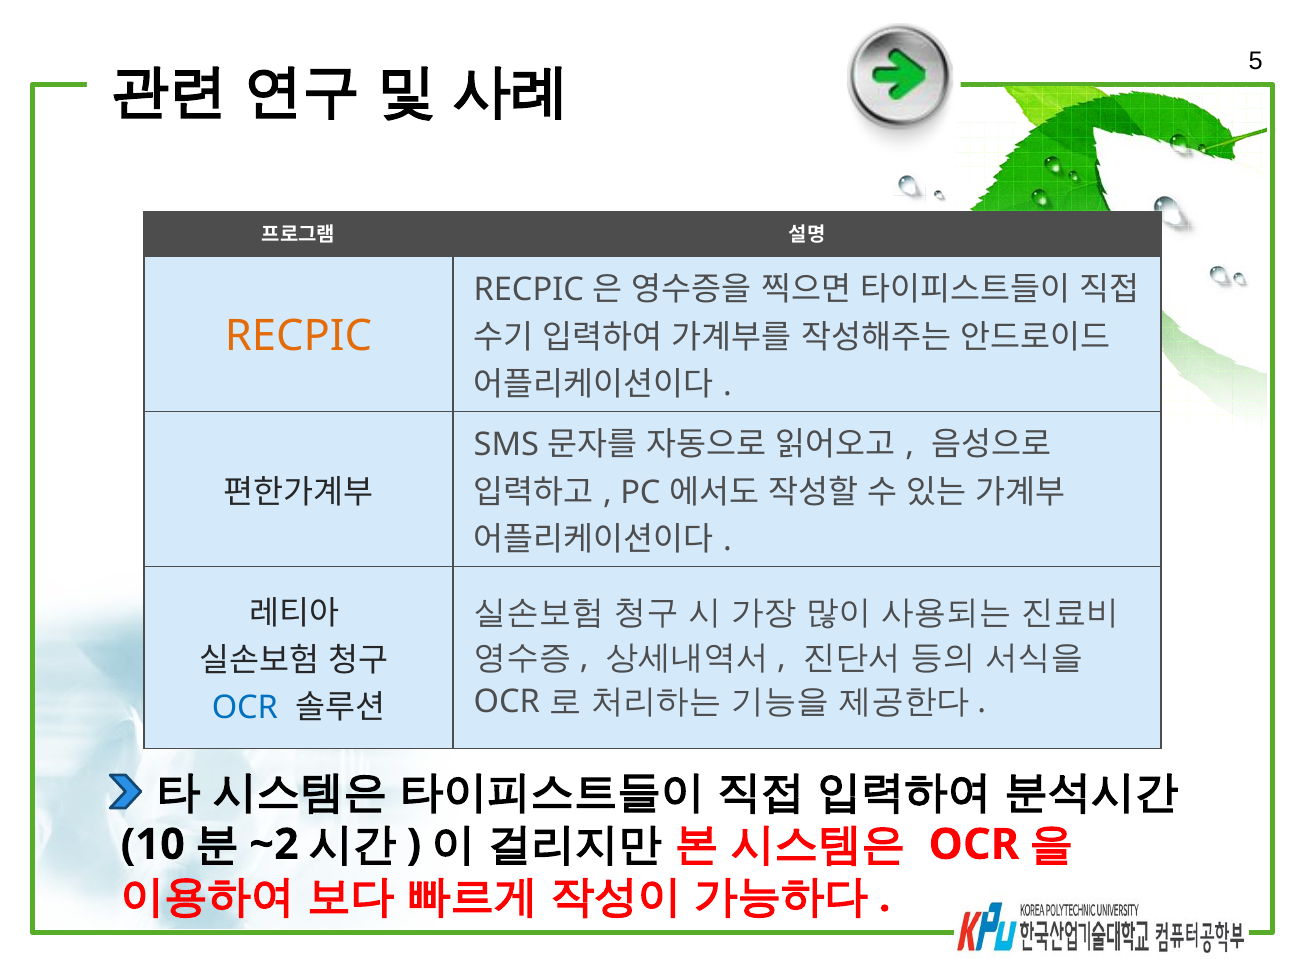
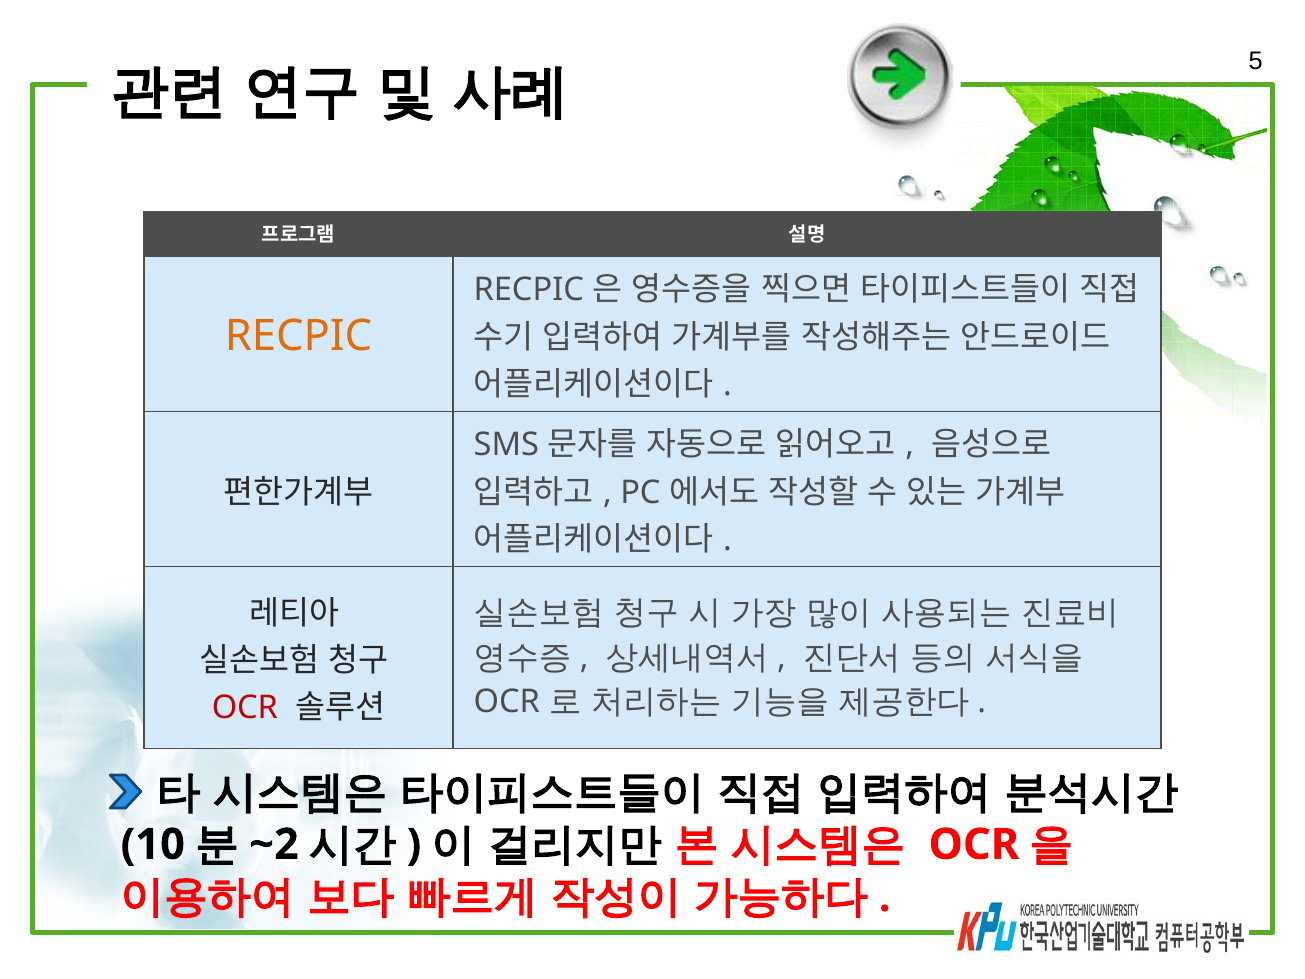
OCR colour: blue -> red (245, 708)
